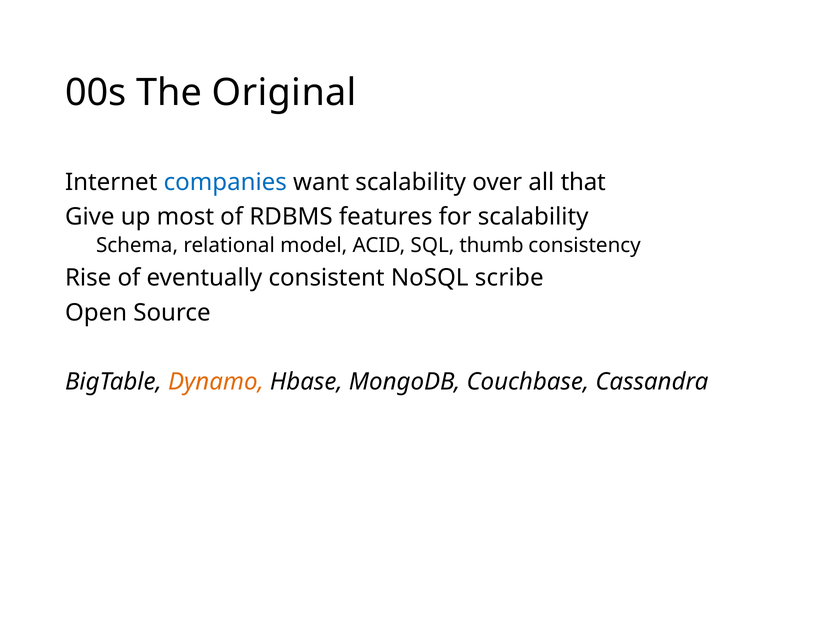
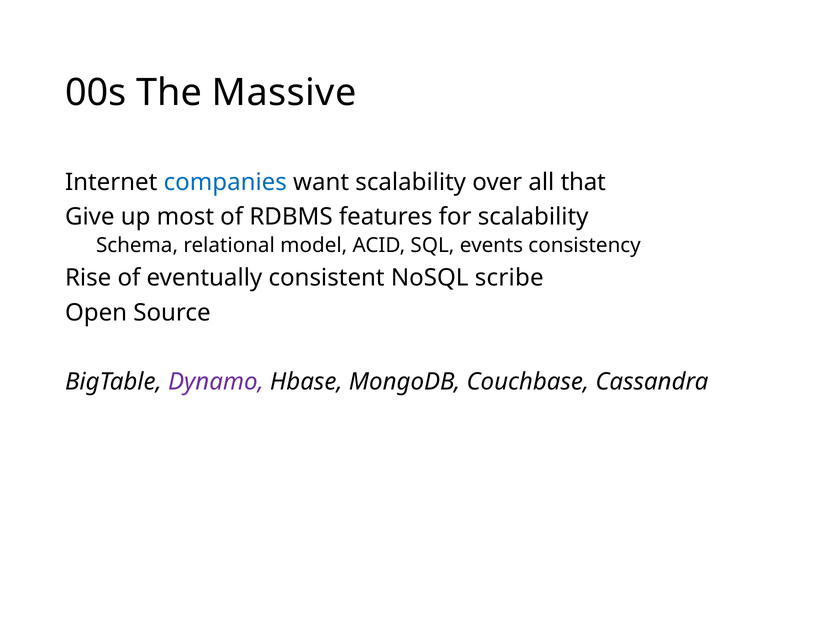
Original: Original -> Massive (284, 93)
thumb: thumb -> events (491, 245)
Dynamo colour: orange -> purple (216, 382)
